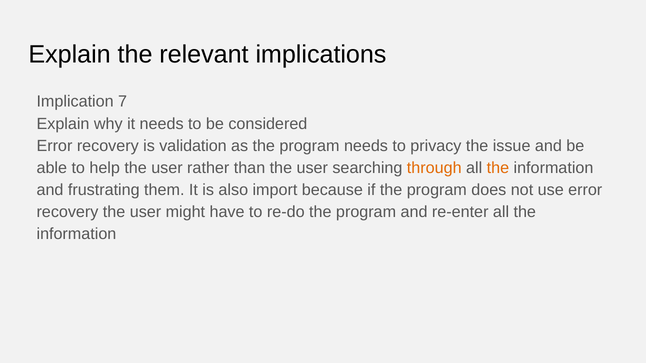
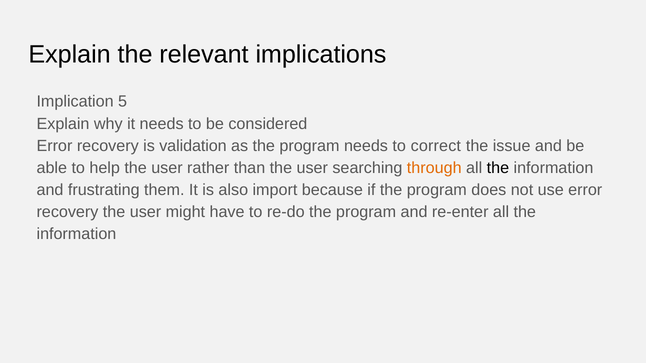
7: 7 -> 5 (123, 102)
privacy: privacy -> correct (436, 146)
the colour: orange -> black (498, 168)
